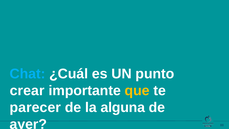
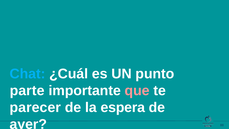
crear: crear -> parte (27, 90)
que colour: yellow -> pink (137, 90)
alguna: alguna -> espera (123, 107)
